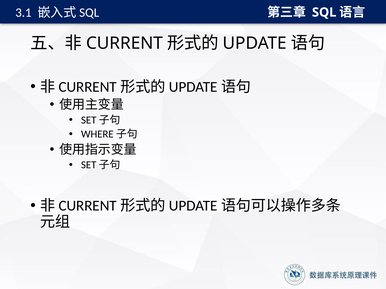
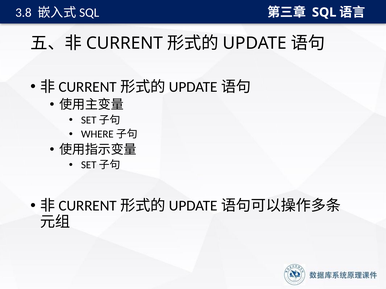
3.1: 3.1 -> 3.8 (23, 13)
